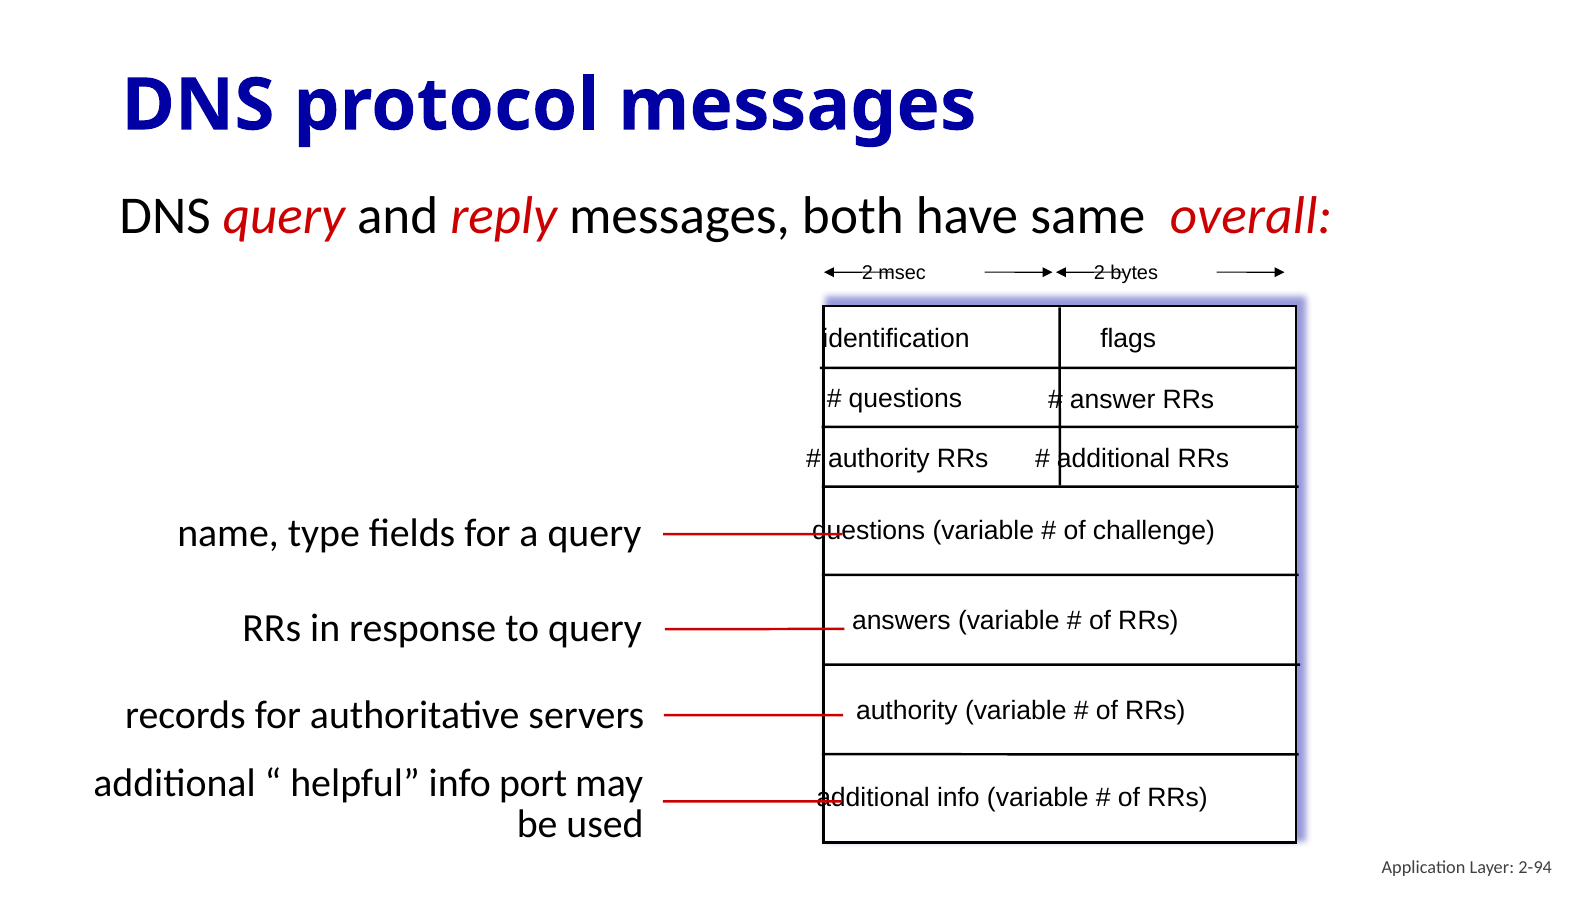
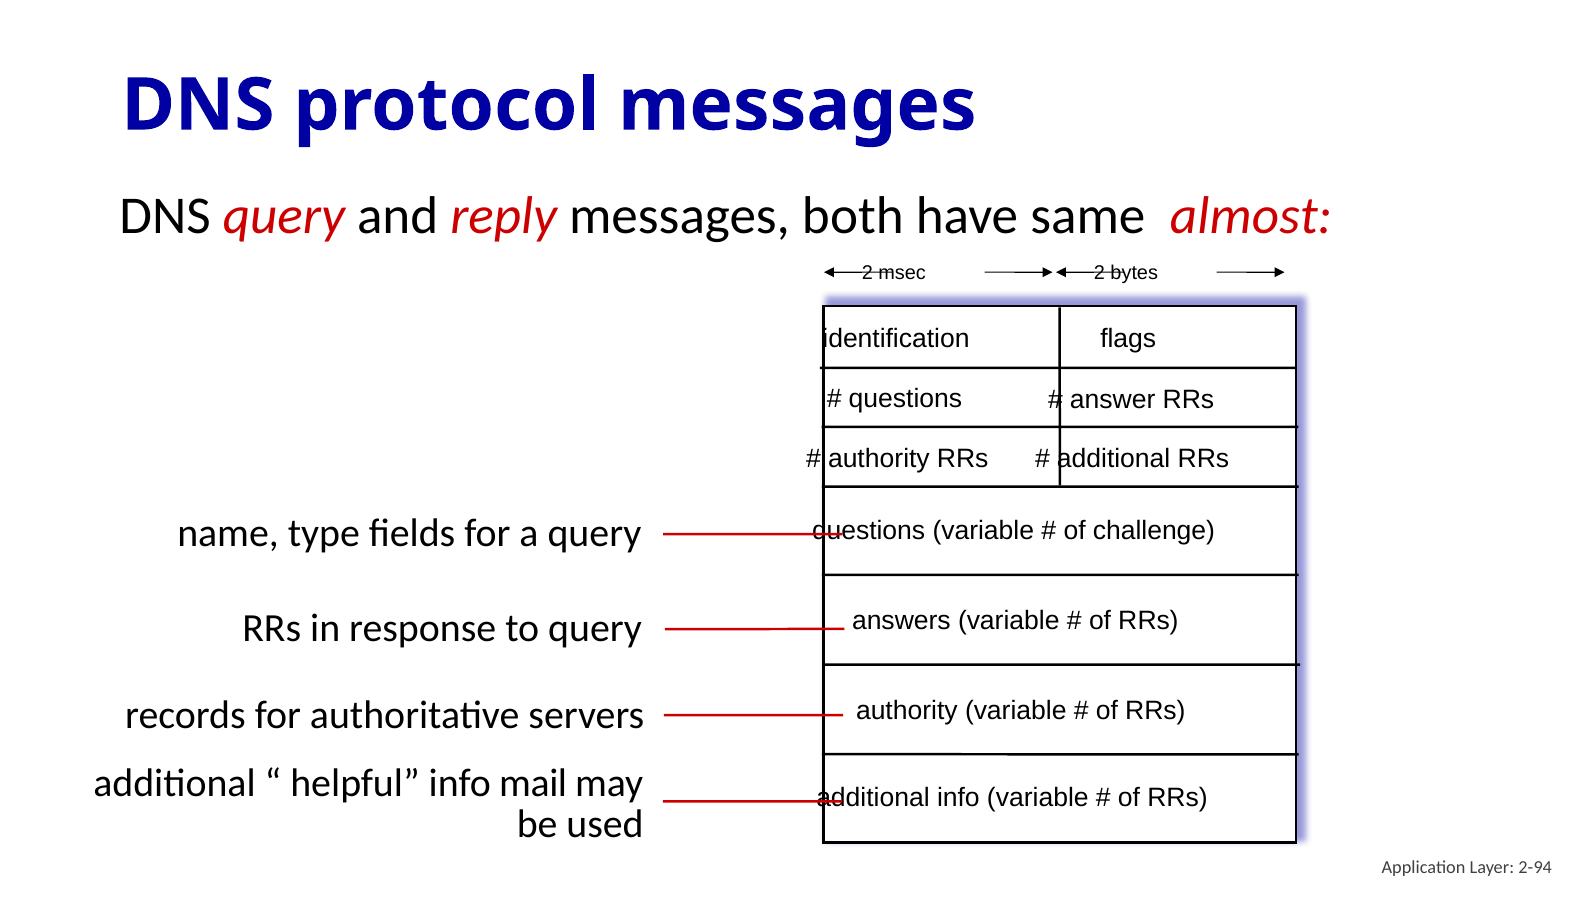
overall: overall -> almost (1251, 216)
port: port -> mail (533, 783)
